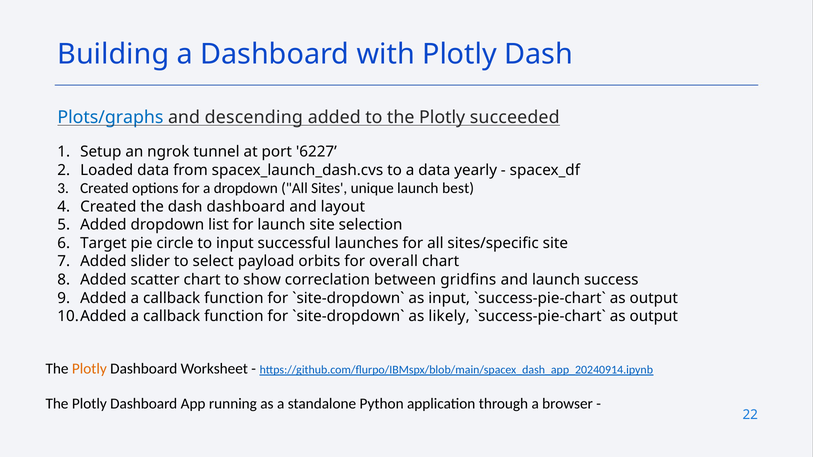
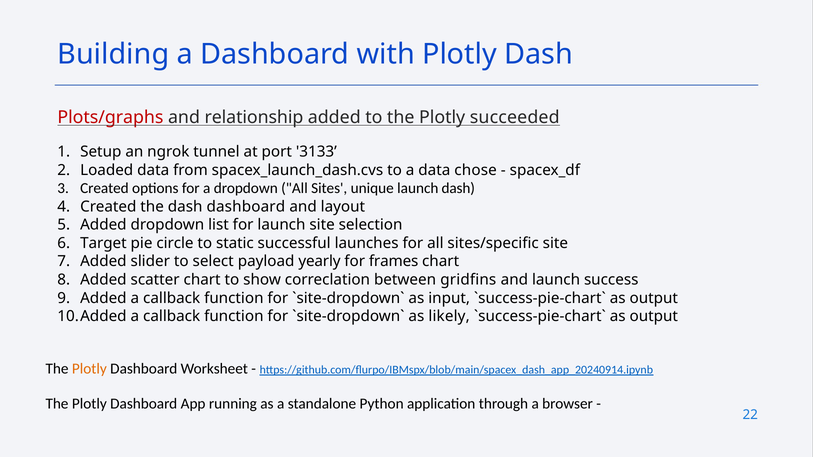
Plots/graphs colour: blue -> red (110, 117)
descending: descending -> relationship (254, 117)
6227: 6227 -> 3133 (316, 152)
yearly: yearly -> chose (476, 170)
launch best: best -> dash (458, 188)
to input: input -> static (235, 243)
orbits: orbits -> yearly (319, 262)
overall: overall -> frames (394, 262)
